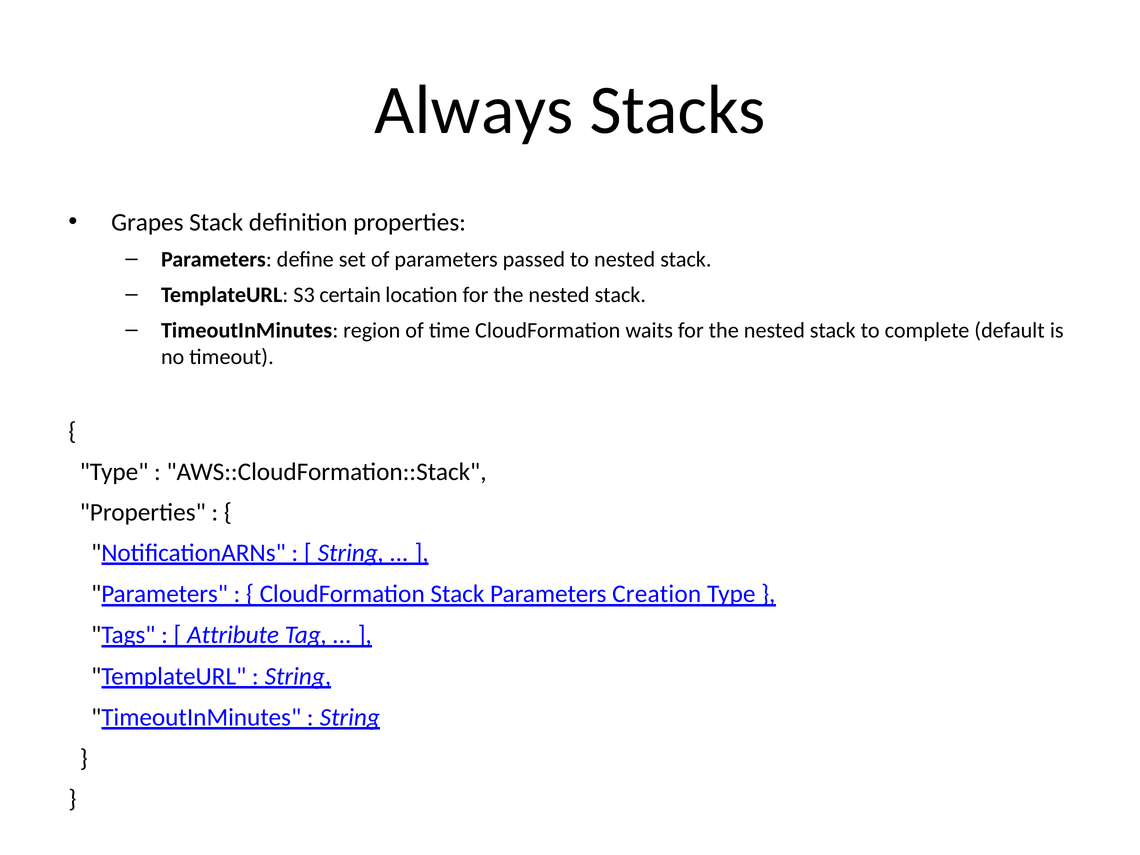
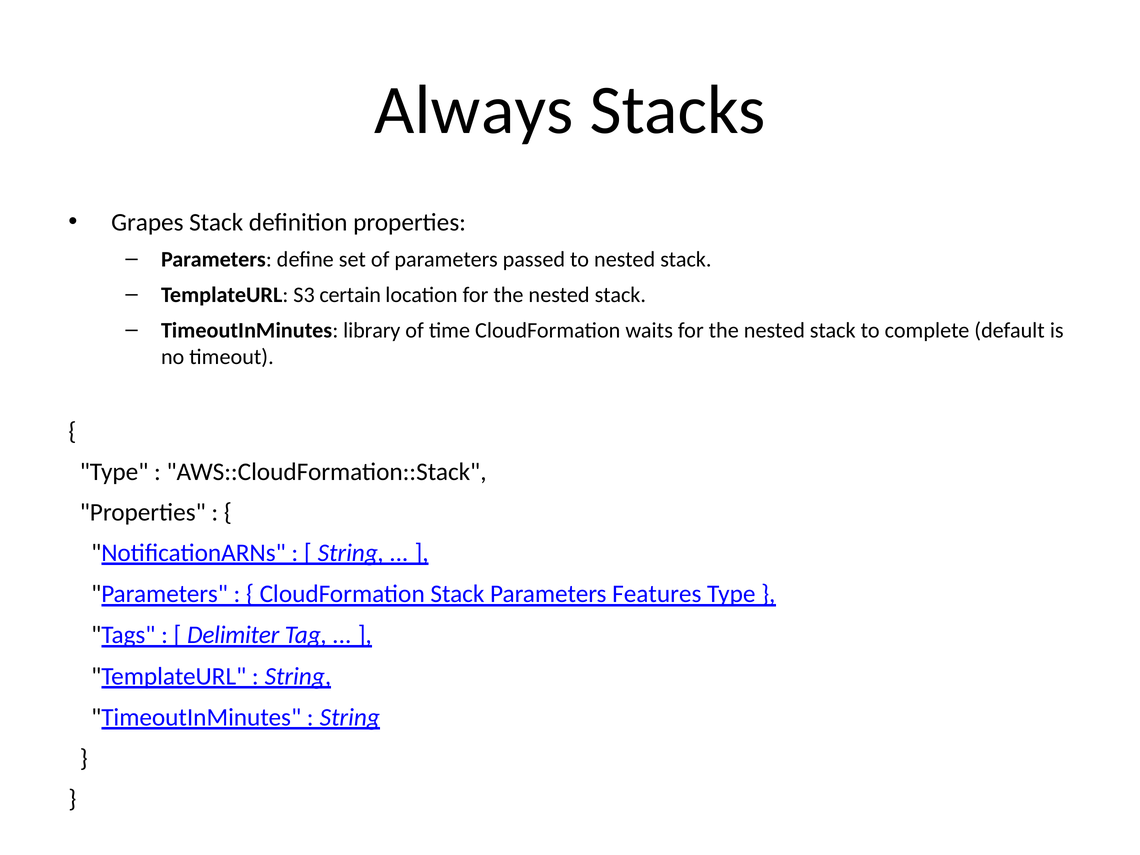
region: region -> library (372, 330)
Creation: Creation -> Features (657, 594)
Attribute: Attribute -> Delimiter (233, 635)
